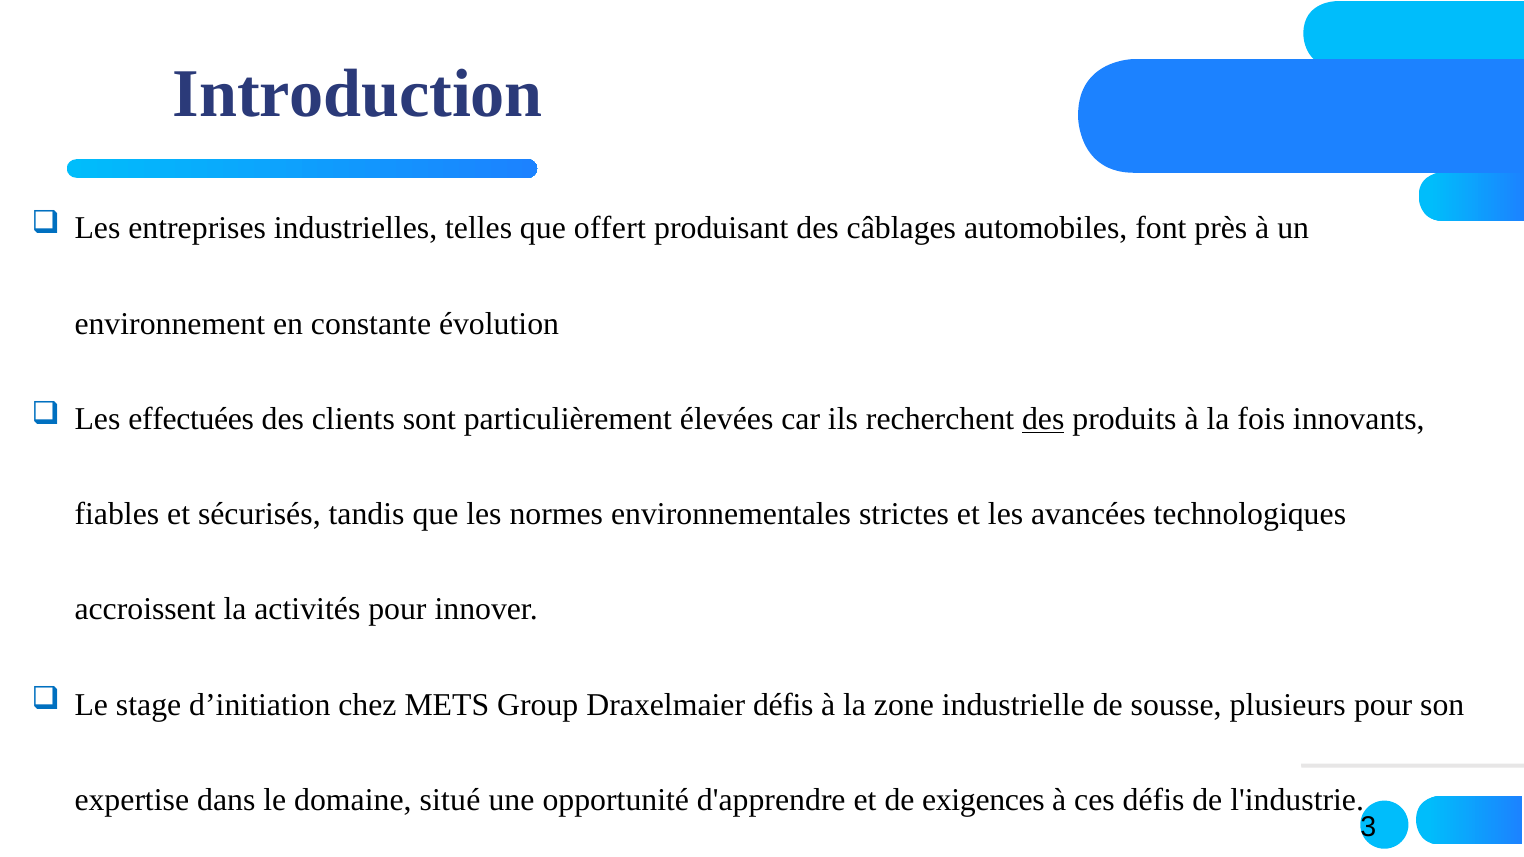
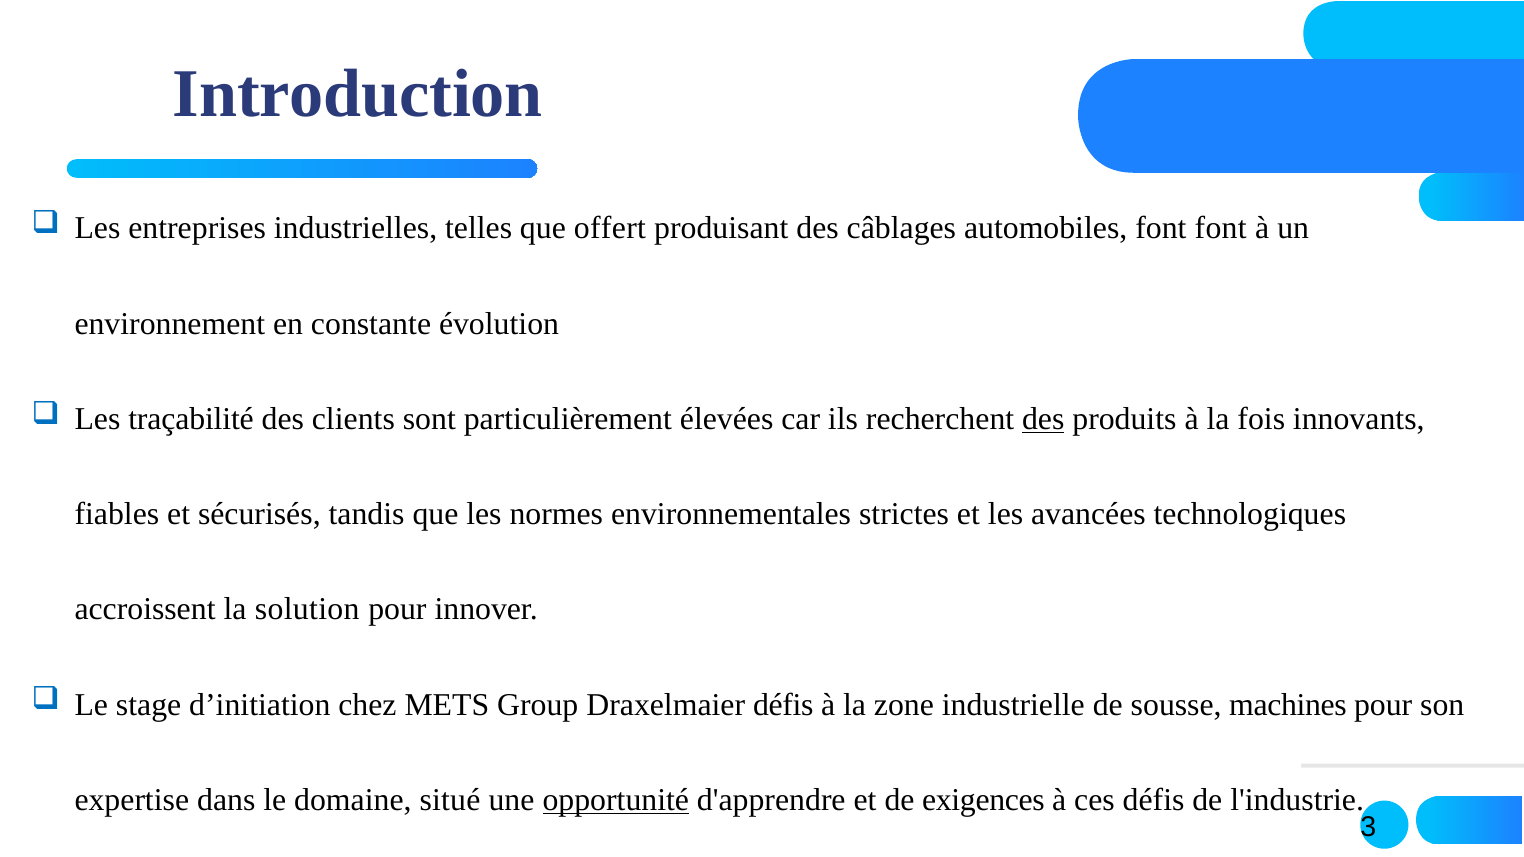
font près: près -> font (1221, 228)
effectuées: effectuées -> traçabilité (191, 419)
activités: activités -> solution (307, 610)
plusieurs: plusieurs -> machines (1288, 705)
opportunité underline: none -> present (616, 800)
